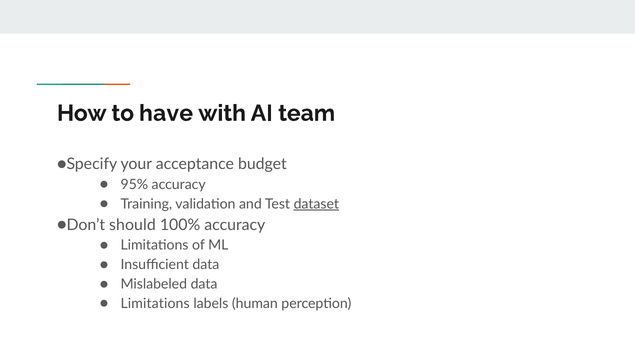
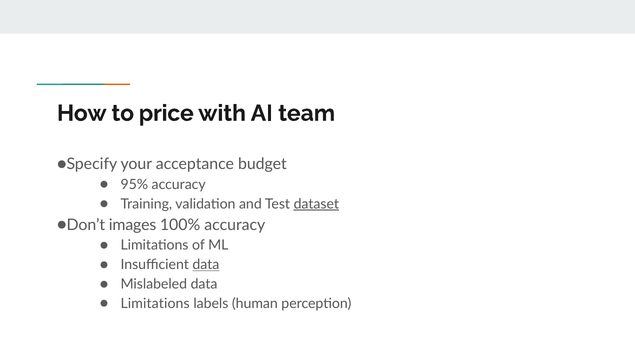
have: have -> price (166, 113)
should: should -> images (133, 225)
data underline: none -> present (206, 265)
